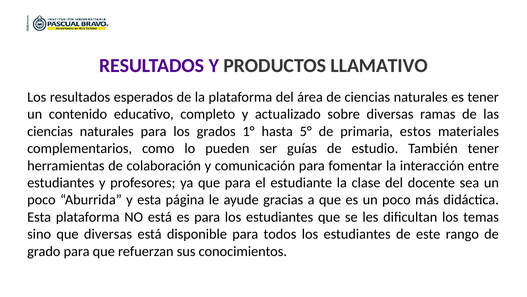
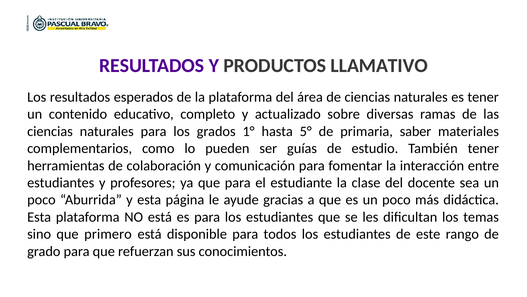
estos: estos -> saber (416, 131)
que diversas: diversas -> primero (108, 234)
